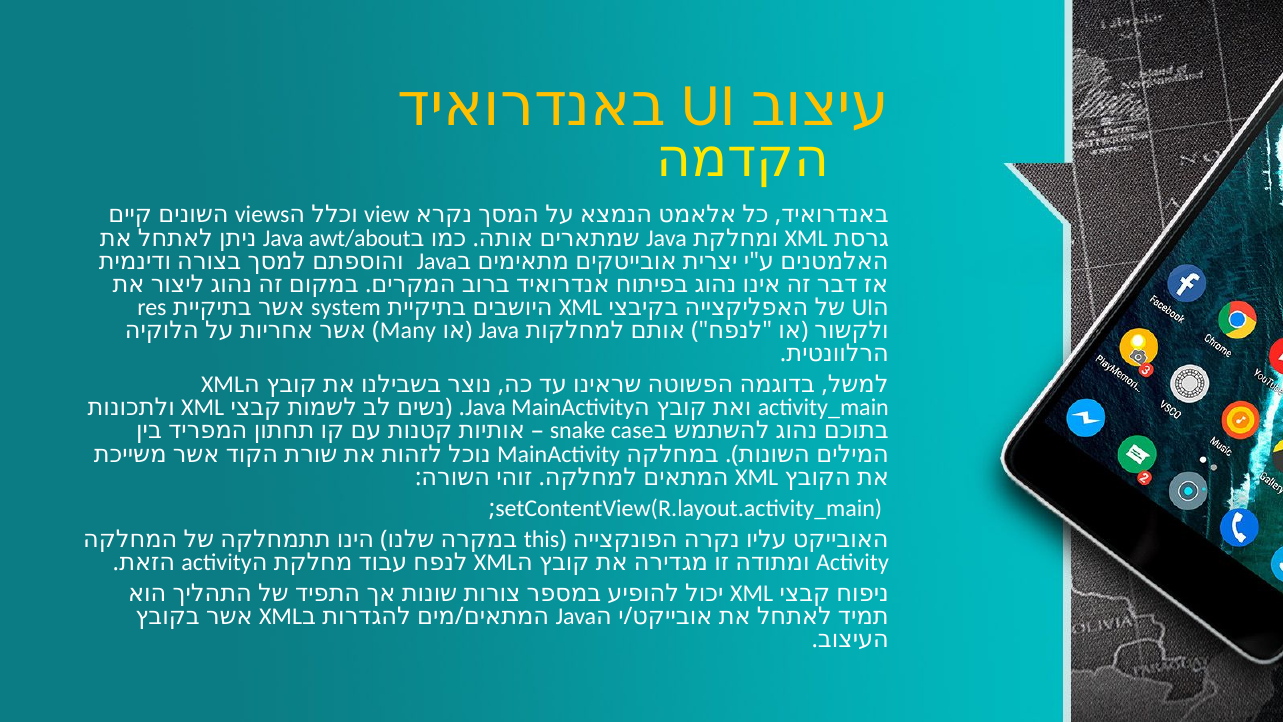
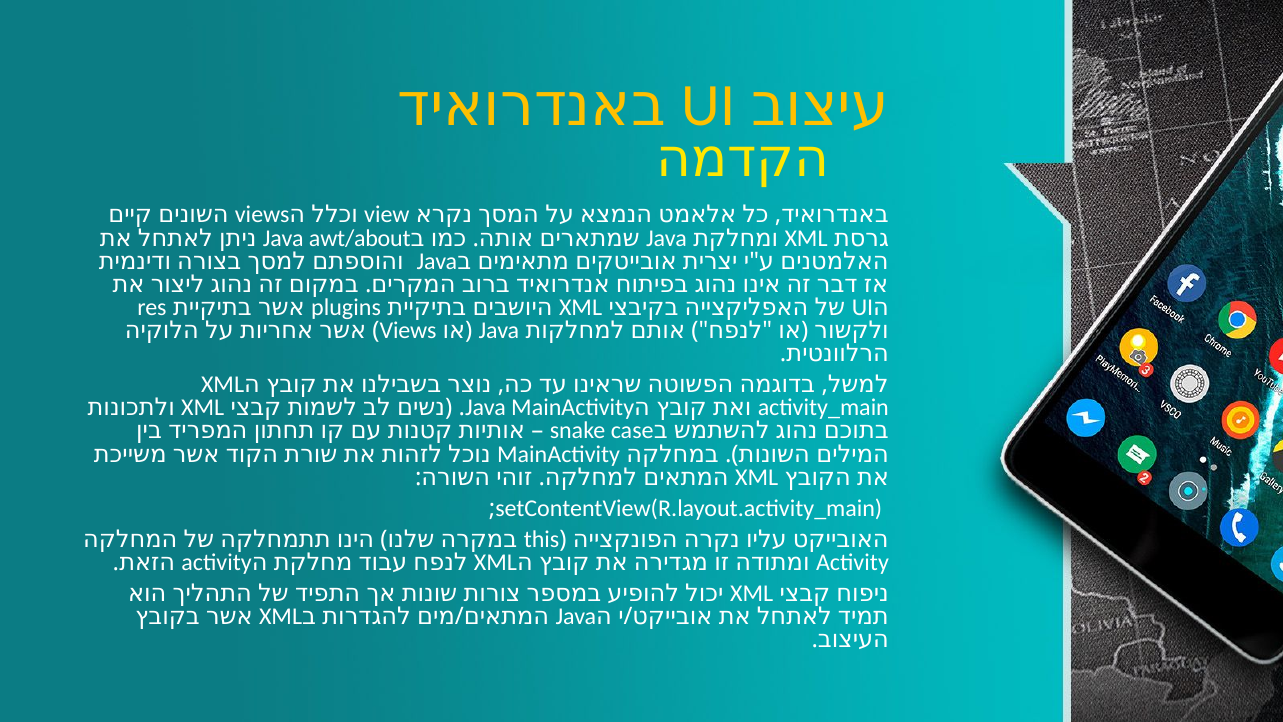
system: system -> plugins (346, 307)
Many: Many -> Views (408, 330)
